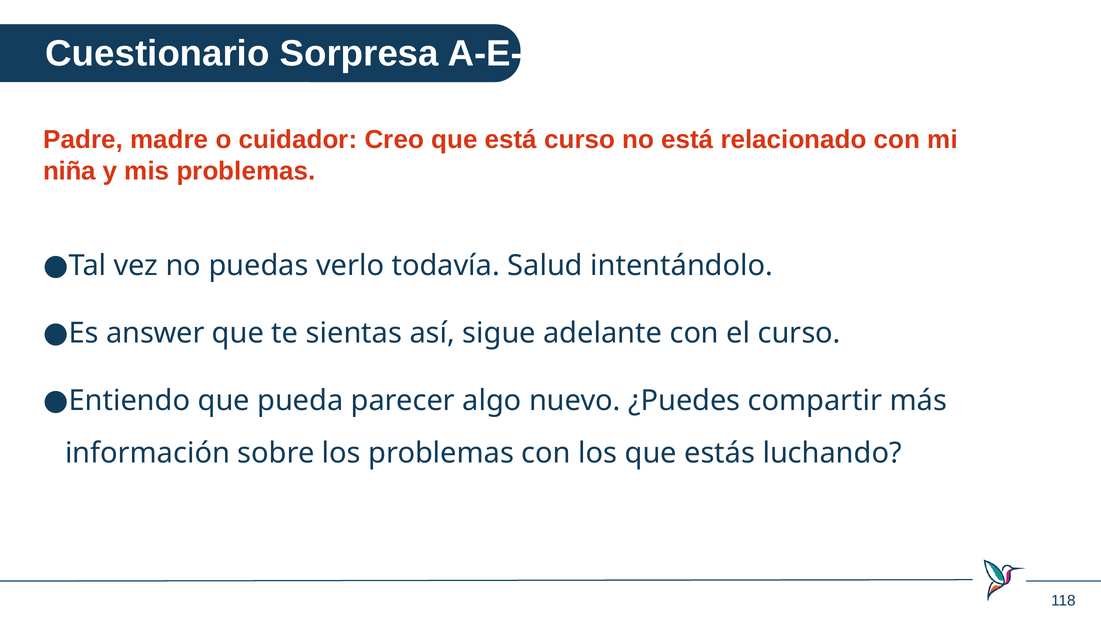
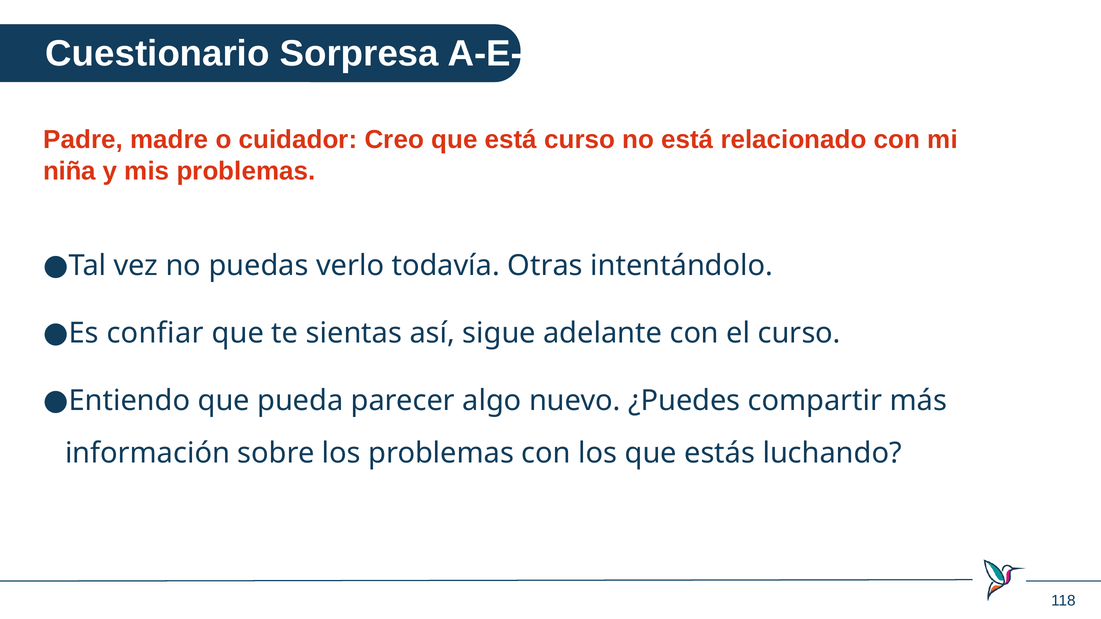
Salud: Salud -> Otras (545, 266)
answer: answer -> confiar (155, 333)
